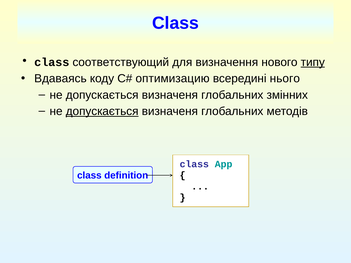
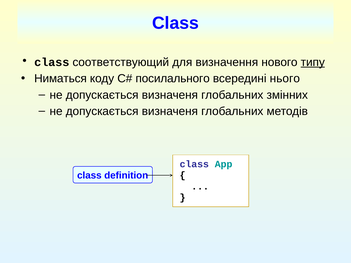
Вдаваясь: Вдаваясь -> Ниматься (61, 79)
оптимизацию: оптимизацию -> посилального (173, 79)
допускається underline: present -> none (102, 111)
